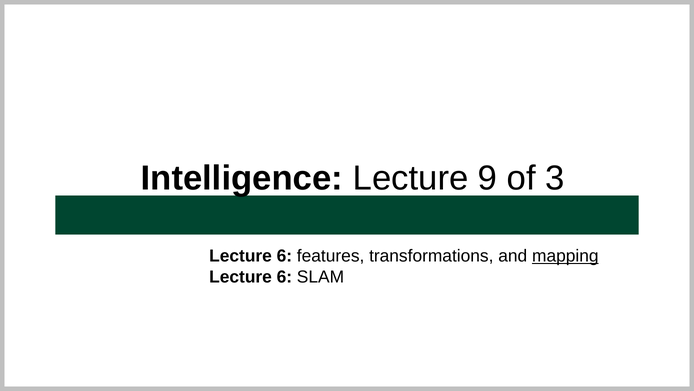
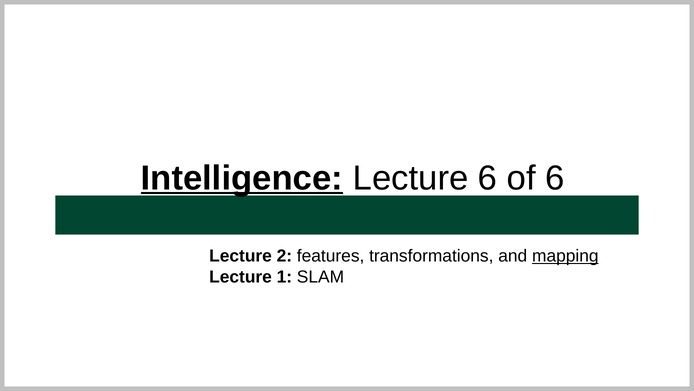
Intelligence underline: none -> present (242, 178)
Lecture 9: 9 -> 6 (488, 178)
of 3: 3 -> 6 (555, 178)
6: 6 -> 2 (284, 256)
6: 6 -> 1 (284, 276)
